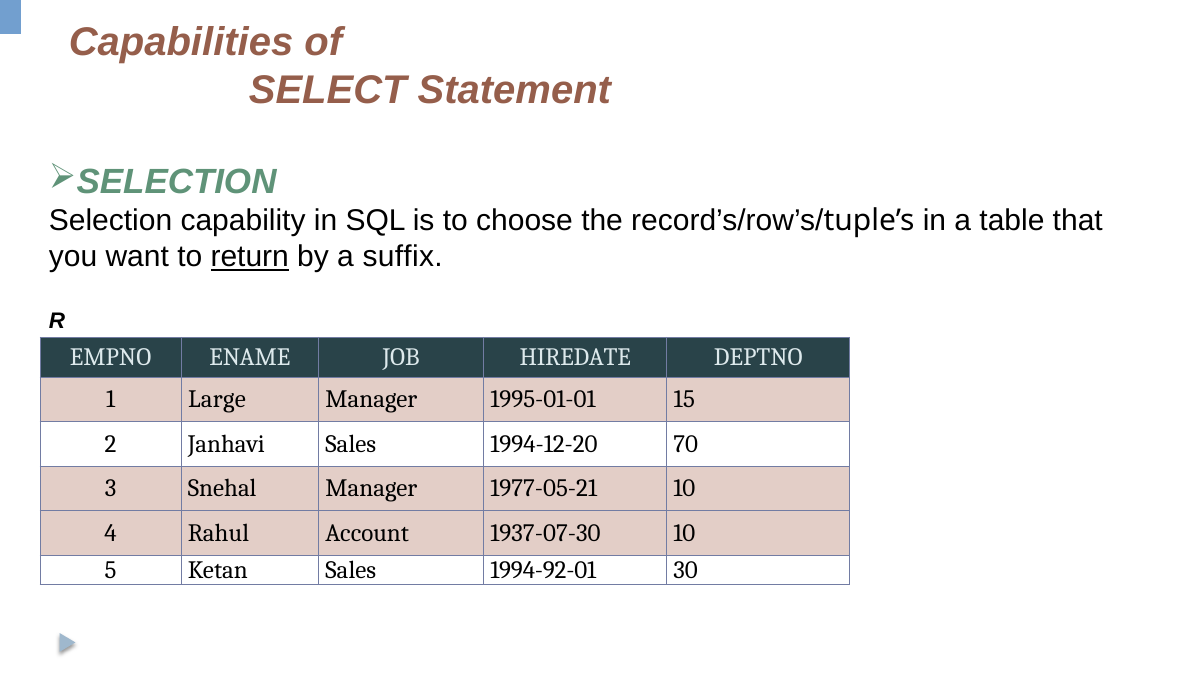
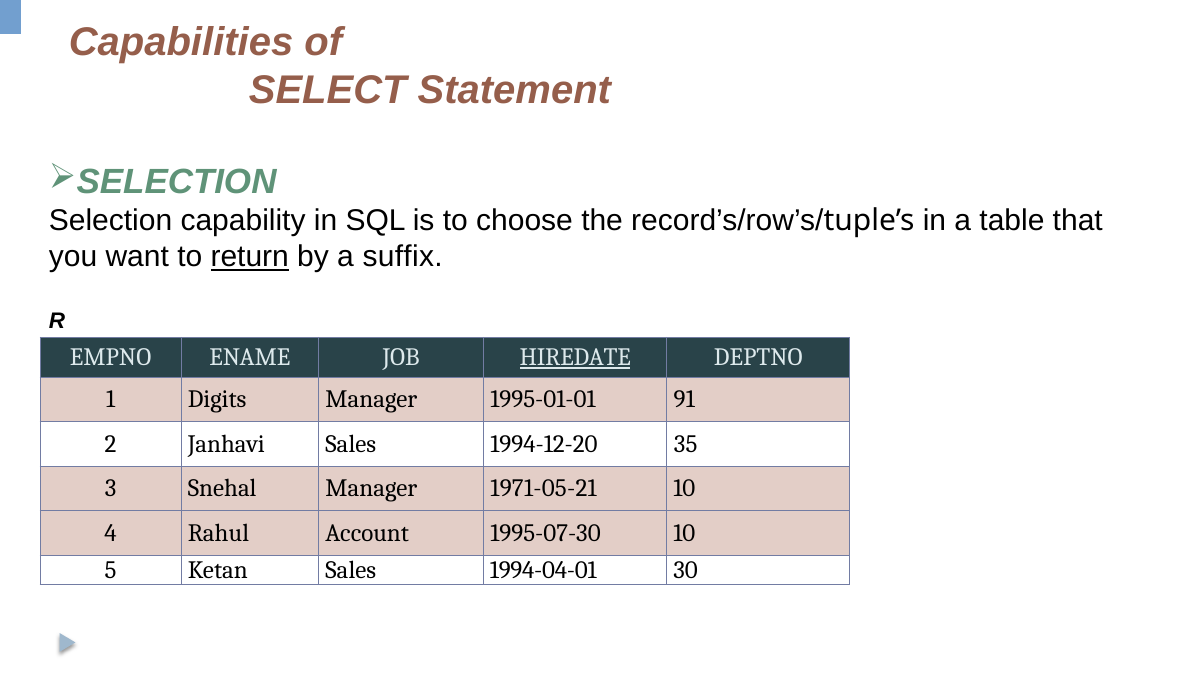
HIREDATE underline: none -> present (575, 357)
Large: Large -> Digits (217, 399)
15: 15 -> 91 (684, 399)
70: 70 -> 35 (686, 444)
1977-05-21: 1977-05-21 -> 1971-05-21 (544, 488)
1937-07-30: 1937-07-30 -> 1995-07-30 (546, 533)
1994-92-01: 1994-92-01 -> 1994-04-01 (543, 570)
